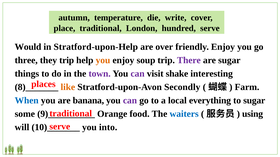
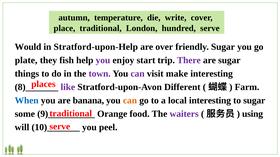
friendly Enjoy: Enjoy -> Sugar (223, 47)
three: three -> plate (26, 60)
they trip: trip -> fish (67, 60)
you colour: orange -> purple (103, 60)
soup: soup -> start (146, 60)
shake: shake -> make (177, 74)
like colour: orange -> purple (68, 87)
Secondly: Secondly -> Different (182, 87)
can colour: purple -> orange (130, 101)
local everything: everything -> interesting (210, 101)
waiters colour: blue -> purple (184, 114)
into: into -> peel (108, 128)
